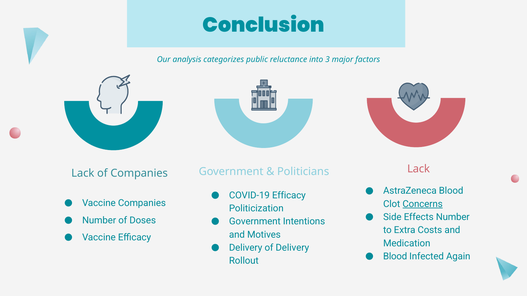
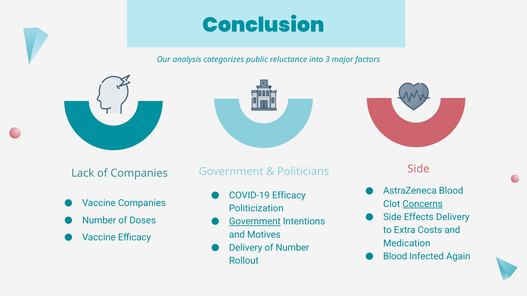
Politicians Lack: Lack -> Side (418, 169)
Effects Number: Number -> Delivery (453, 217)
Government underline: none -> present (255, 222)
of Delivery: Delivery -> Number (292, 248)
